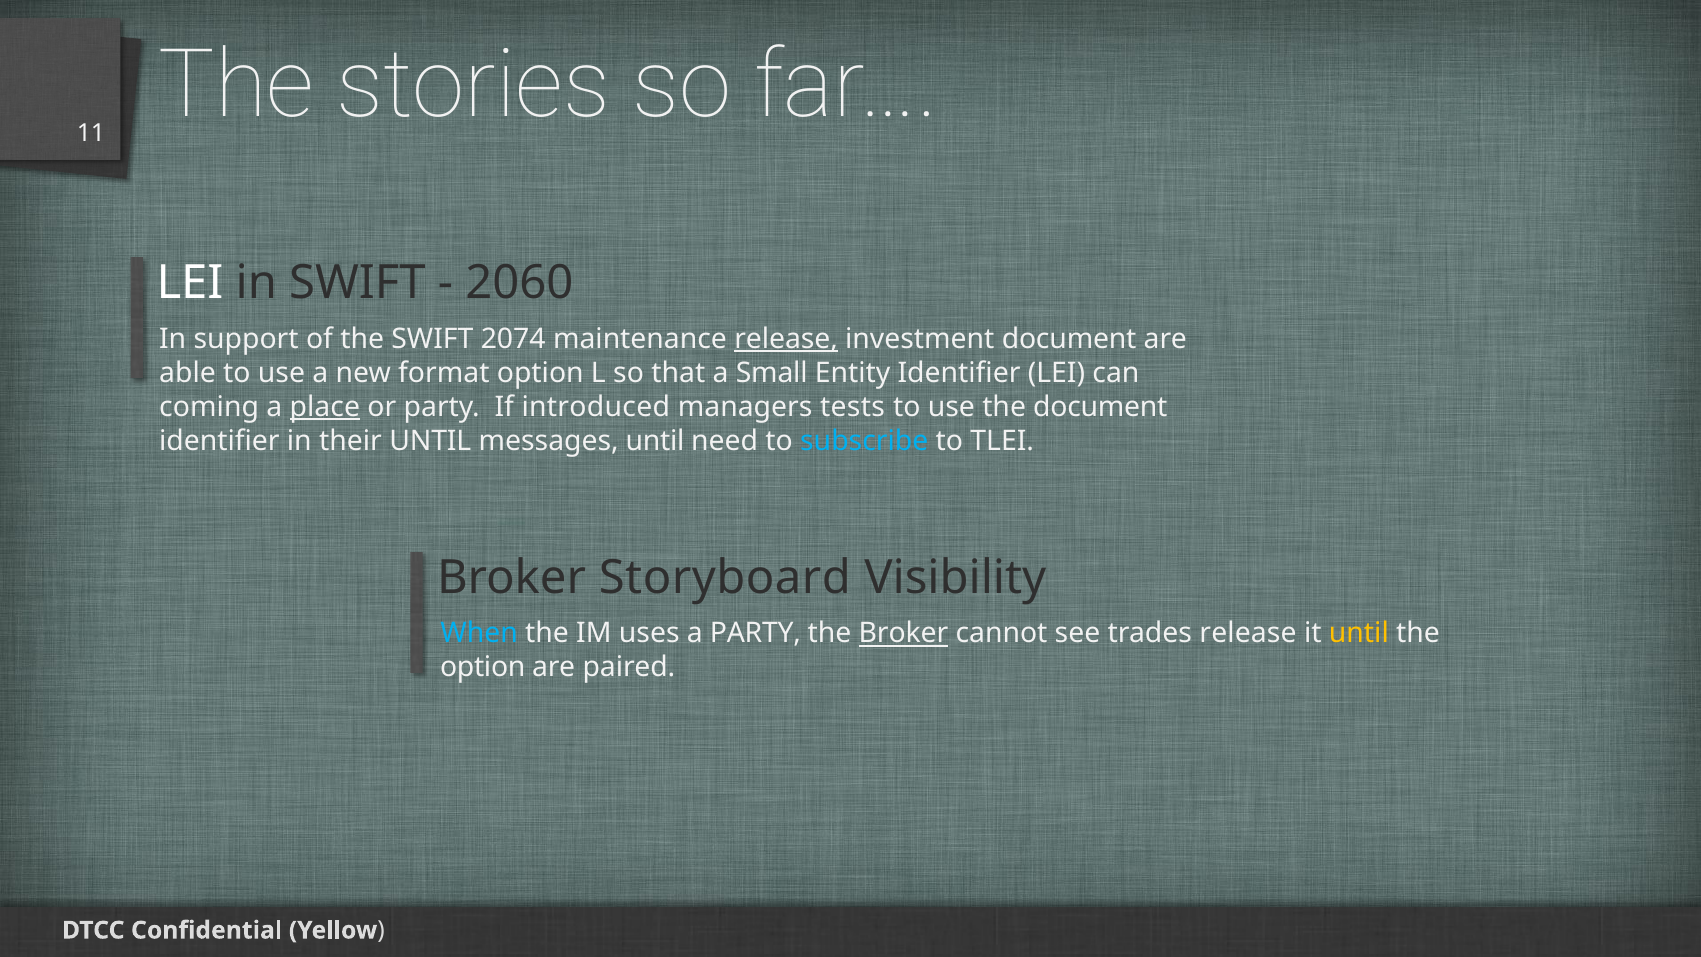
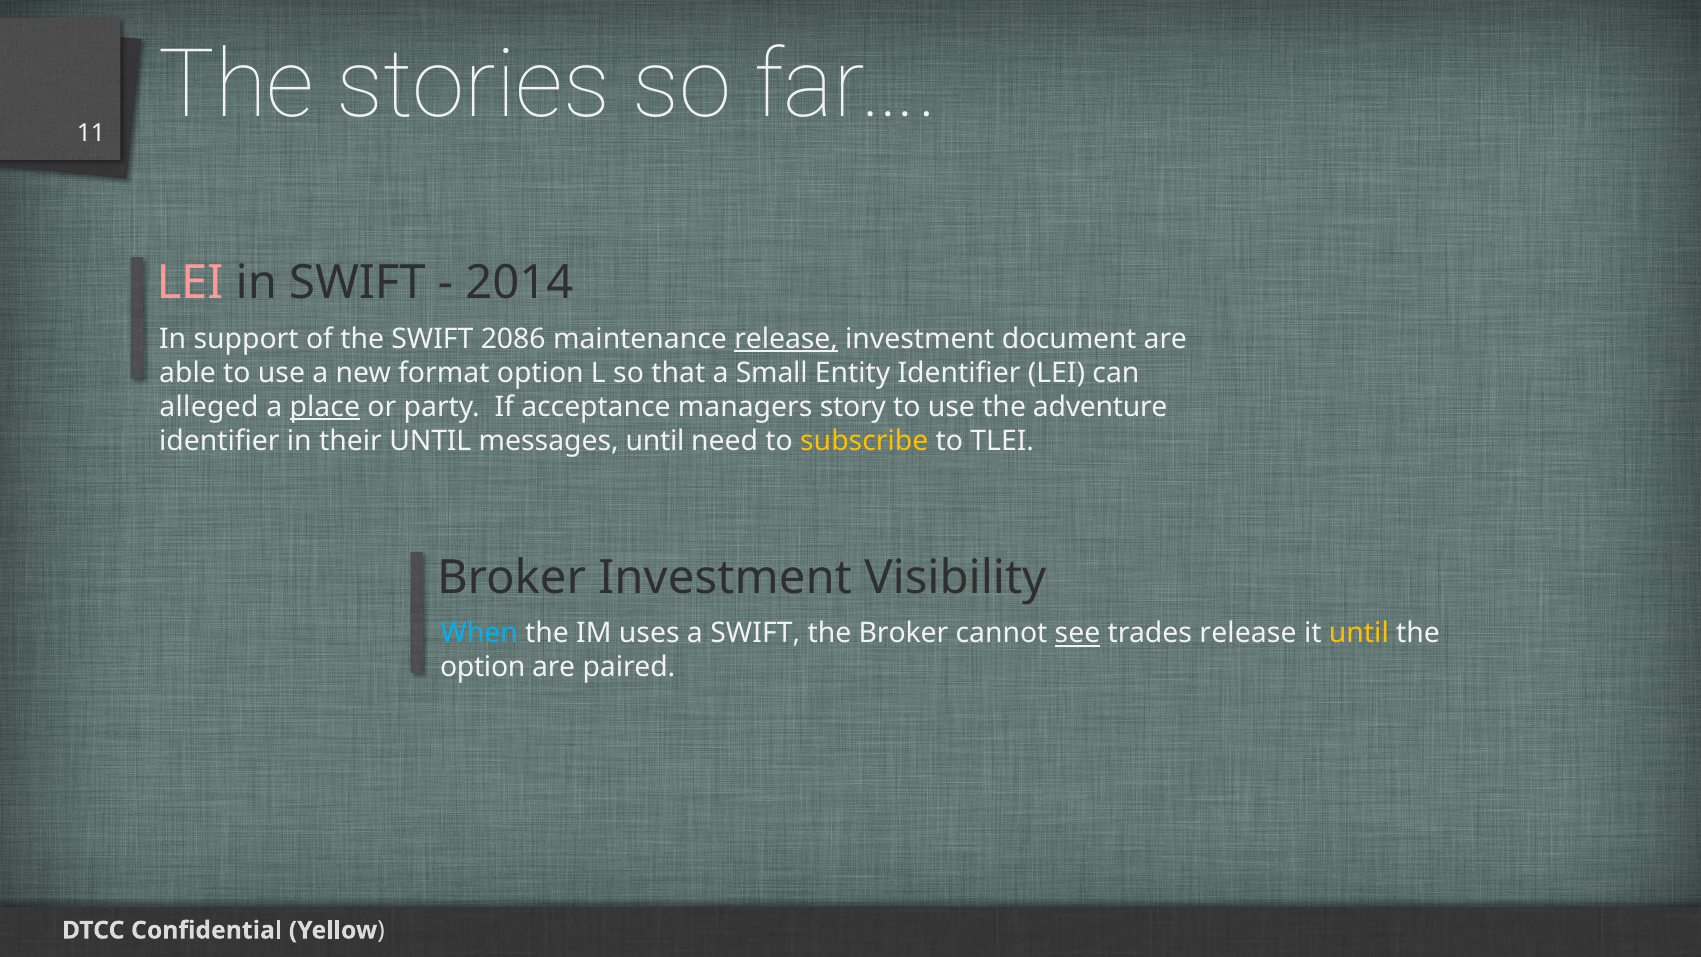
LEI colour: white -> pink (190, 283)
2060: 2060 -> 2014 (519, 283)
2074: 2074 -> 2086 (513, 339)
coming: coming -> alleged (209, 407)
introduced: introduced -> acceptance (596, 407)
tests: tests -> story (853, 407)
the document: document -> adventure (1100, 407)
subscribe colour: light blue -> yellow (864, 441)
Broker Storyboard: Storyboard -> Investment (725, 578)
a PARTY: PARTY -> SWIFT (755, 634)
Broker underline: present -> none (903, 634)
see underline: none -> present (1078, 634)
